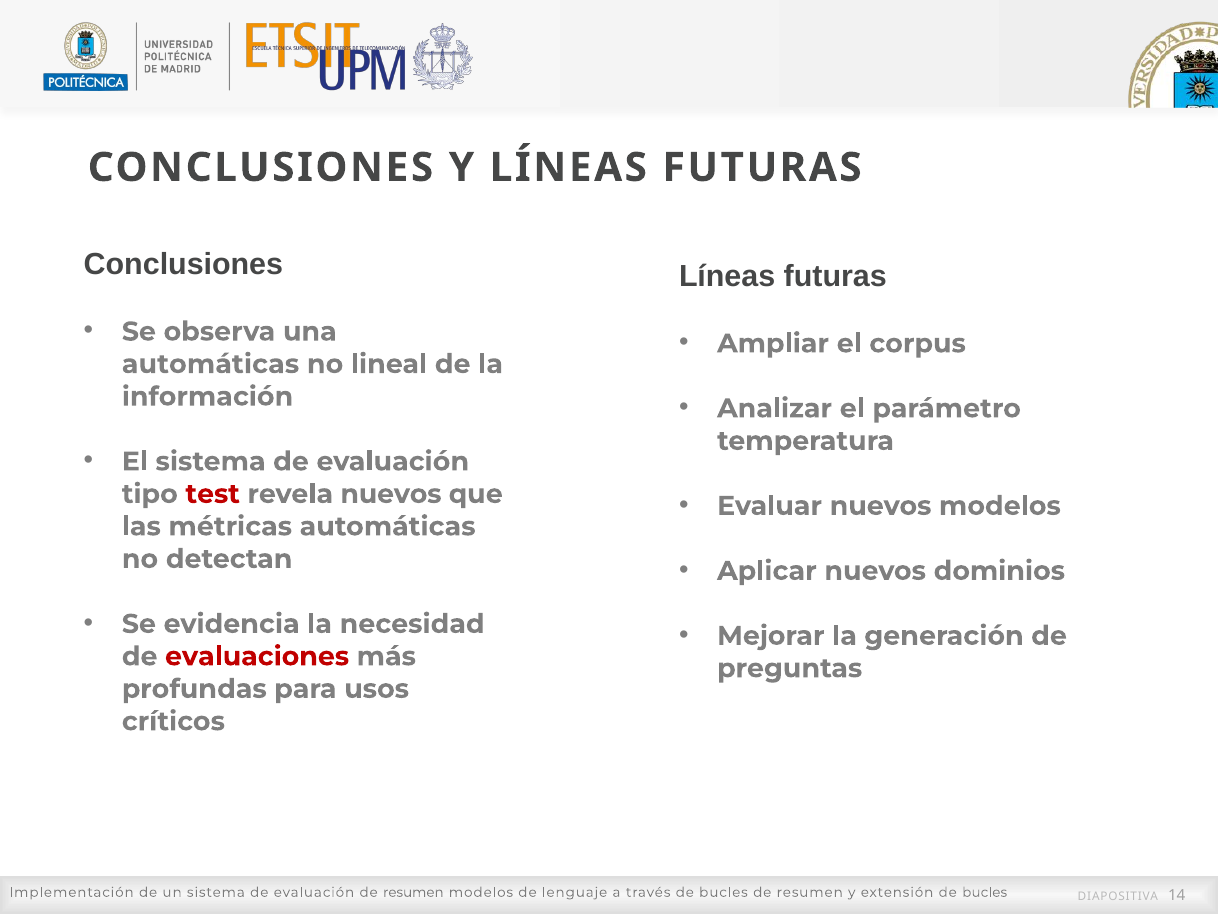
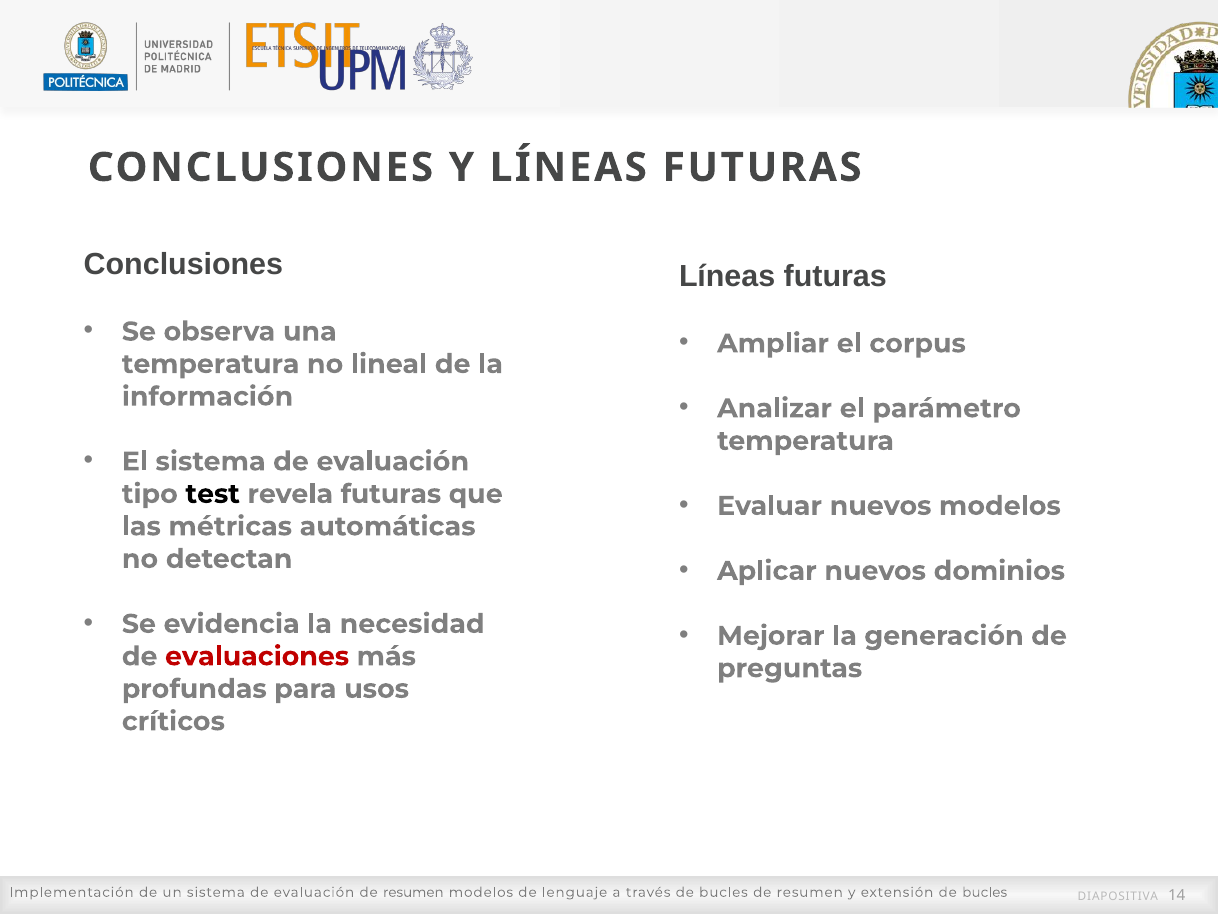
automáticas: automáticas -> temperatura (211, 364)
test colour: red -> black (213, 494)
revela nuevos: nuevos -> futuras (391, 494)
